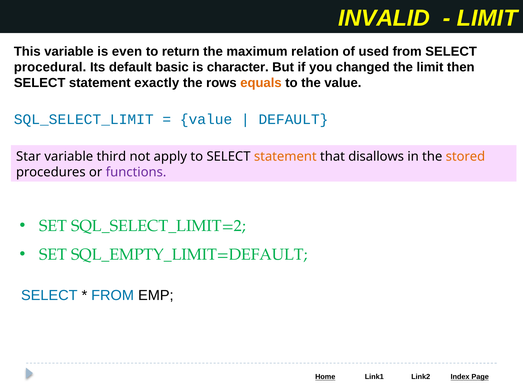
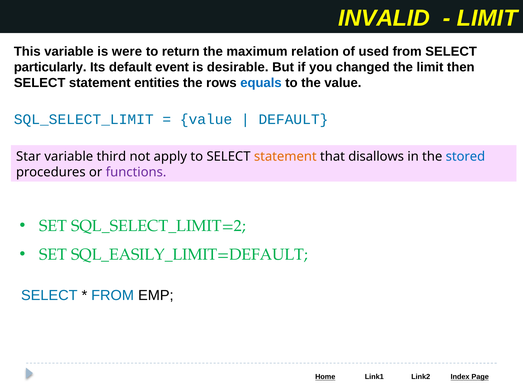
even: even -> were (127, 52)
procedural: procedural -> particularly (50, 67)
basic: basic -> event (172, 67)
character: character -> desirable (238, 67)
exactly: exactly -> entities (157, 83)
equals colour: orange -> blue (261, 83)
stored colour: orange -> blue (465, 157)
SQL_EMPTY_LIMIT=DEFAULT: SQL_EMPTY_LIMIT=DEFAULT -> SQL_EASILY_LIMIT=DEFAULT (189, 255)
